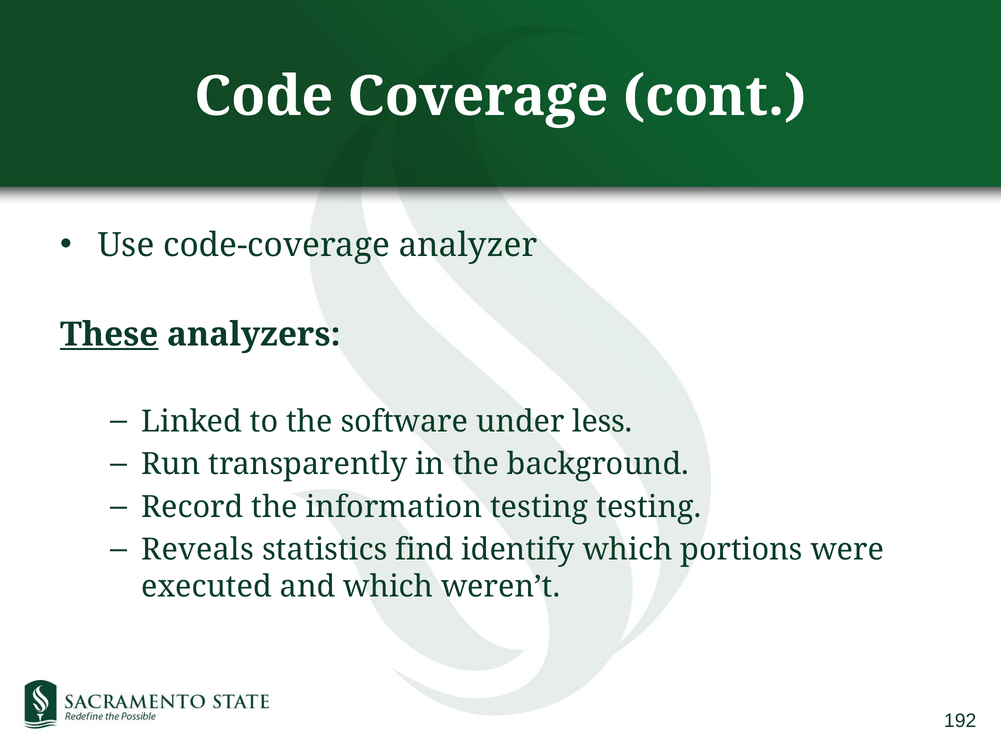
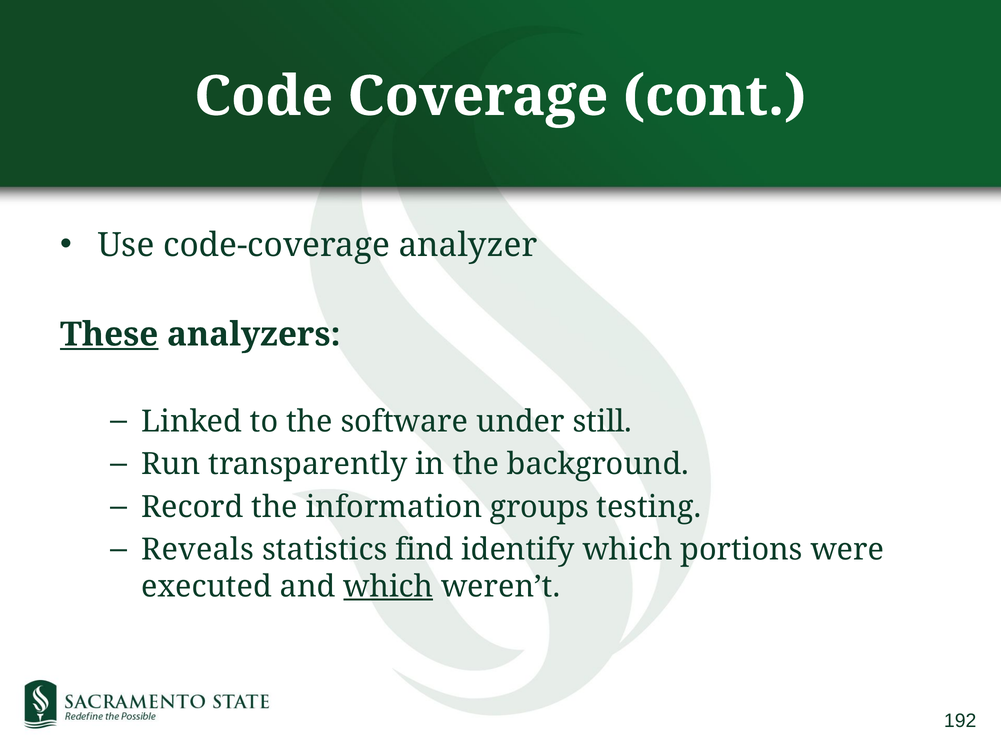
less: less -> still (602, 421)
information testing: testing -> groups (539, 507)
which underline: none -> present (388, 586)
